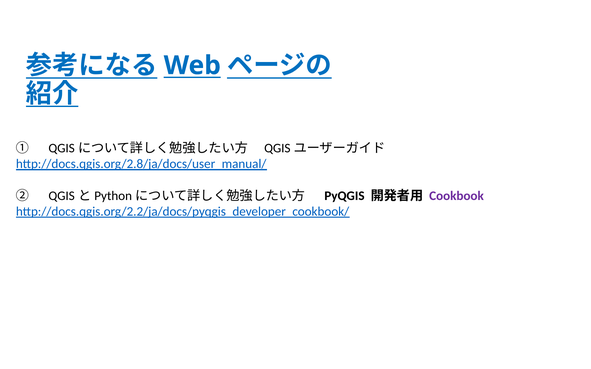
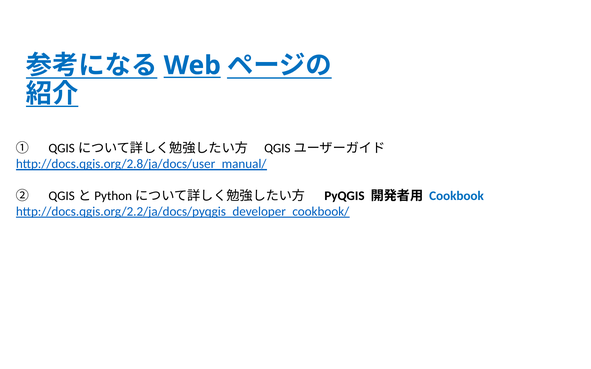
Cookbook colour: purple -> blue (457, 196)
